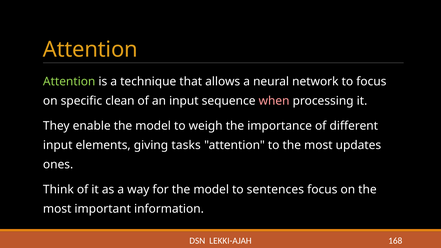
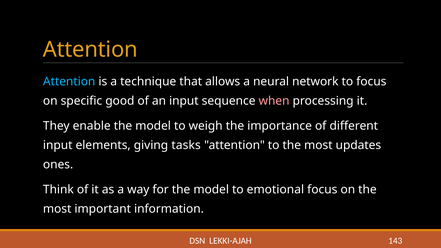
Attention colour: light green -> light blue (69, 81)
clean: clean -> good (120, 101)
sentences: sentences -> emotional (275, 190)
168: 168 -> 143 (395, 241)
